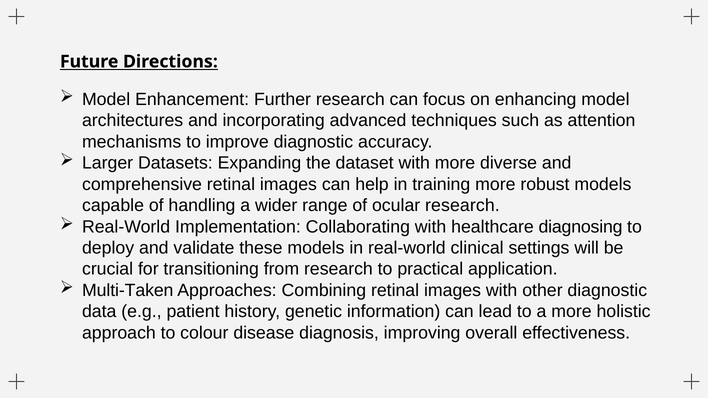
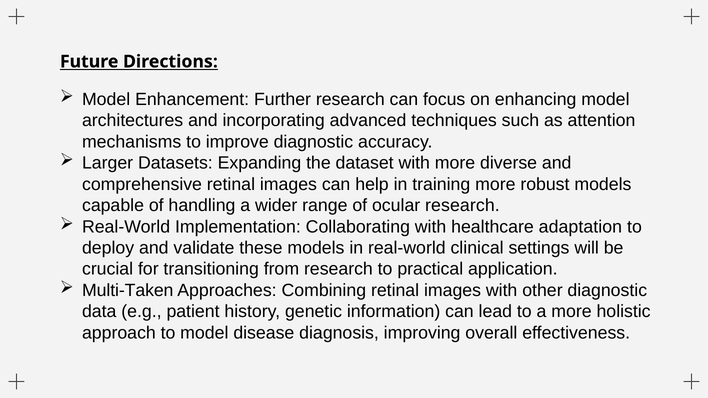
diagnosing: diagnosing -> adaptation (580, 227)
to colour: colour -> model (204, 333)
